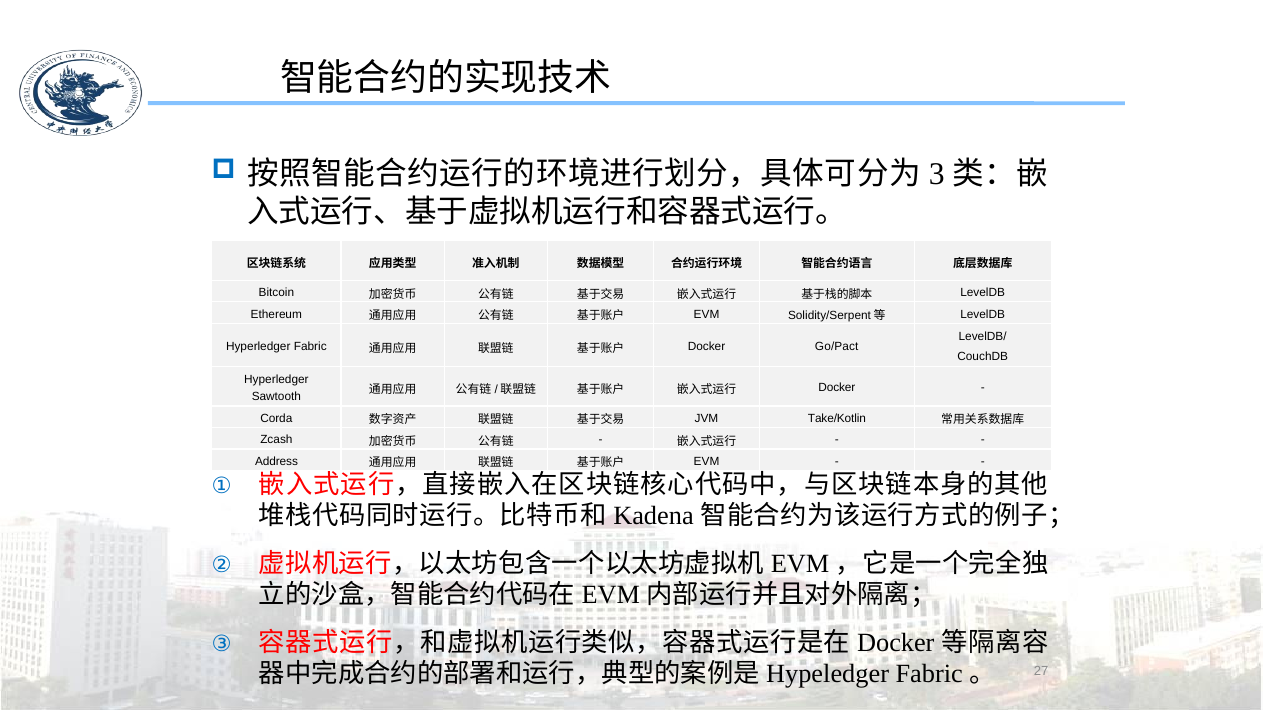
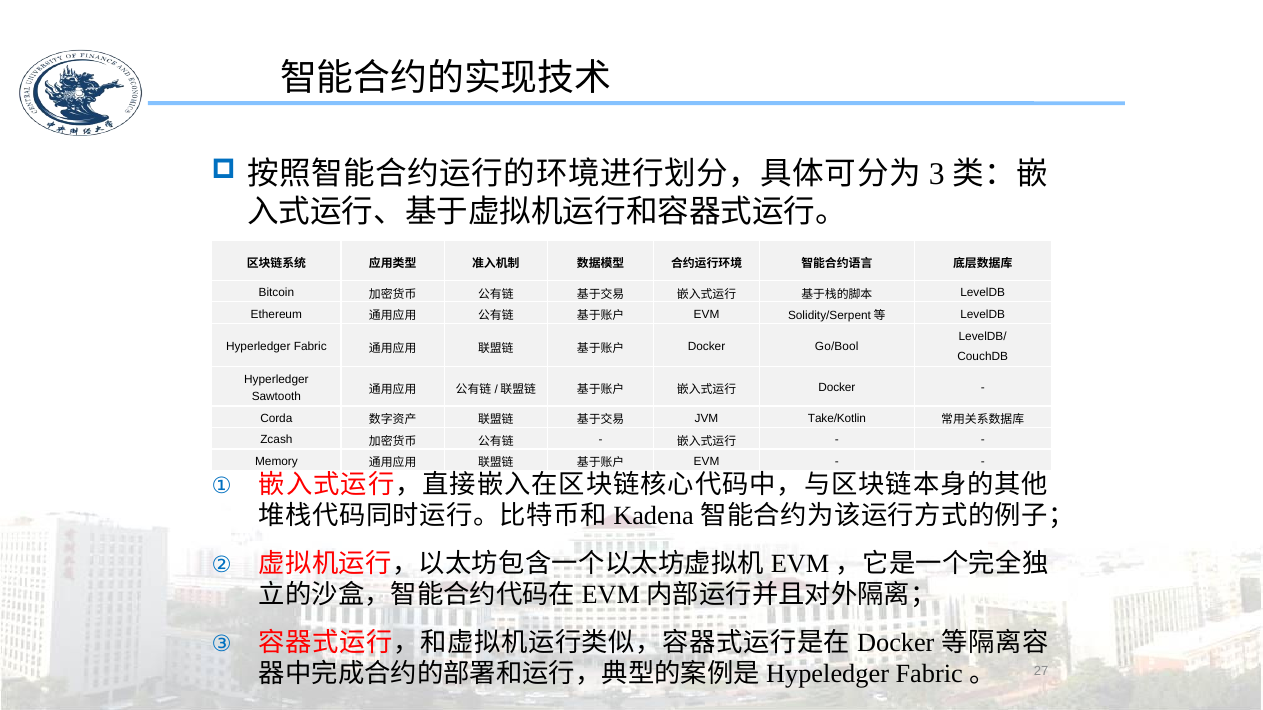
Go/Pact: Go/Pact -> Go/Bool (837, 347)
Address: Address -> Memory (276, 462)
